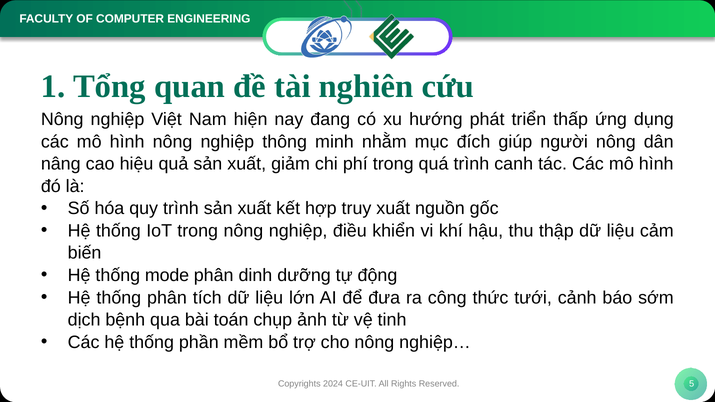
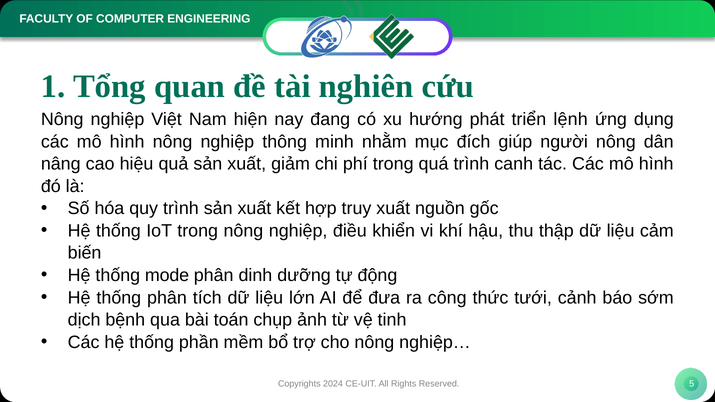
thấp: thấp -> lệnh (571, 119)
